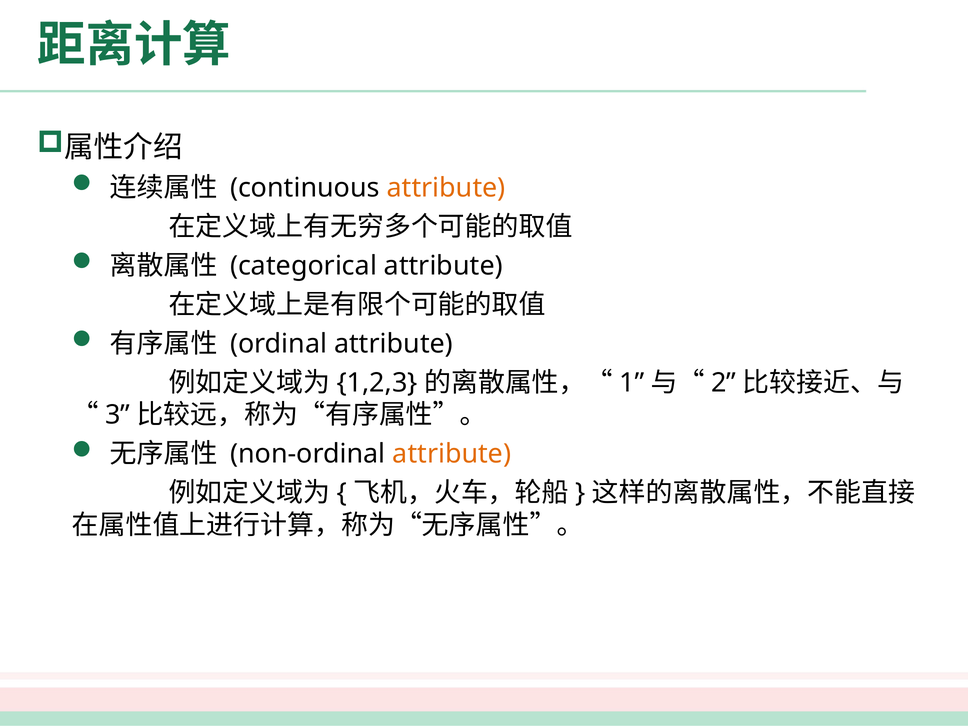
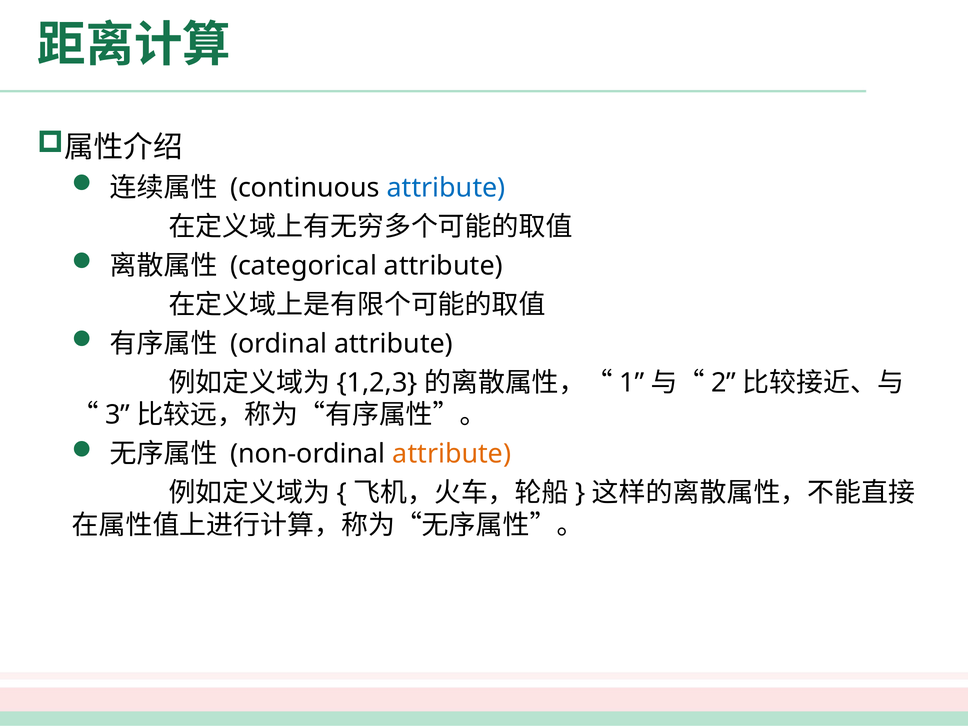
attribute colour: orange -> blue (446, 188)
